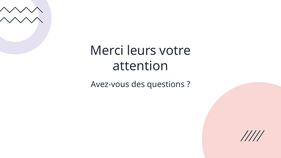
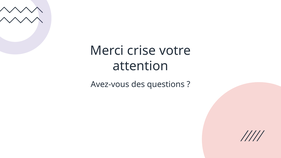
leurs: leurs -> crise (141, 51)
